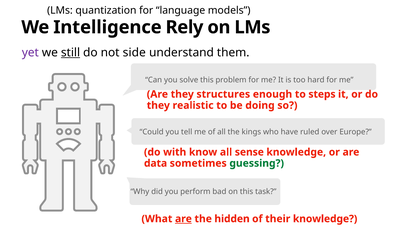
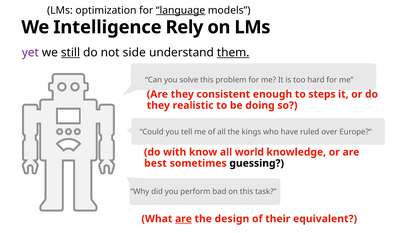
quantization: quantization -> optimization (106, 10)
language underline: none -> present (181, 10)
them underline: none -> present (233, 53)
structures: structures -> consistent (223, 94)
sense: sense -> world (249, 152)
data: data -> best (155, 163)
guessing colour: green -> black (257, 163)
hidden: hidden -> design (232, 219)
their knowledge: knowledge -> equivalent (325, 219)
